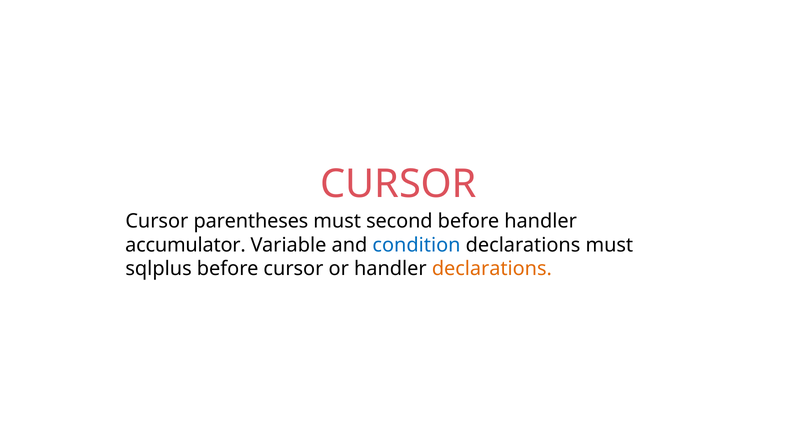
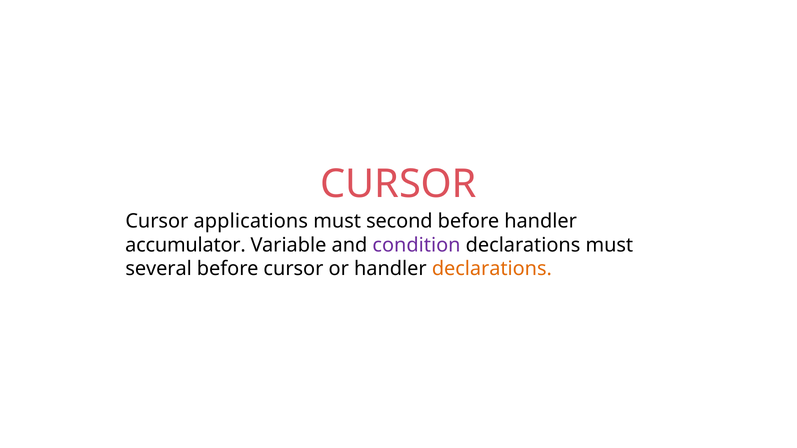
parentheses: parentheses -> applications (251, 221)
condition colour: blue -> purple (416, 245)
sqlplus: sqlplus -> several (159, 269)
